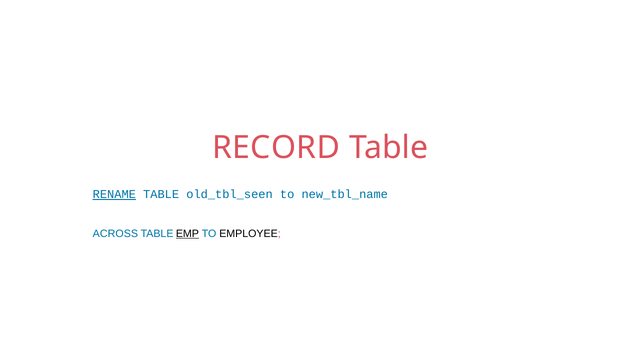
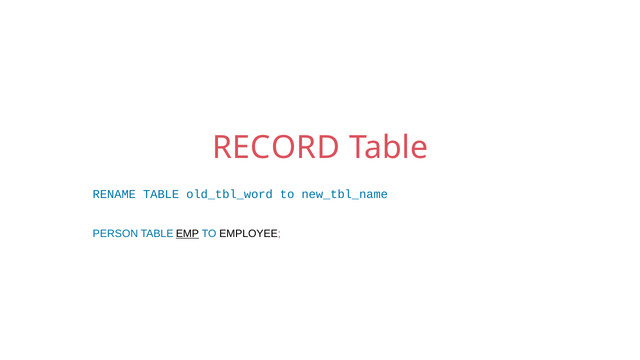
RENAME underline: present -> none (114, 194)
old_tbl_seen: old_tbl_seen -> old_tbl_word (230, 194)
ACROSS: ACROSS -> PERSON (115, 234)
